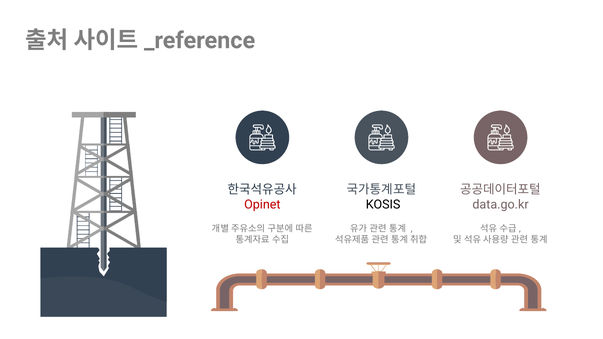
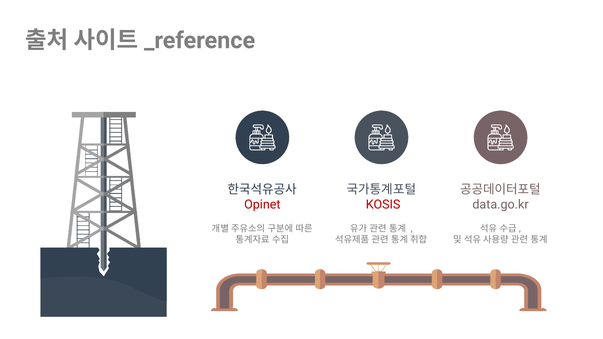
KOSIS colour: black -> red (383, 205)
